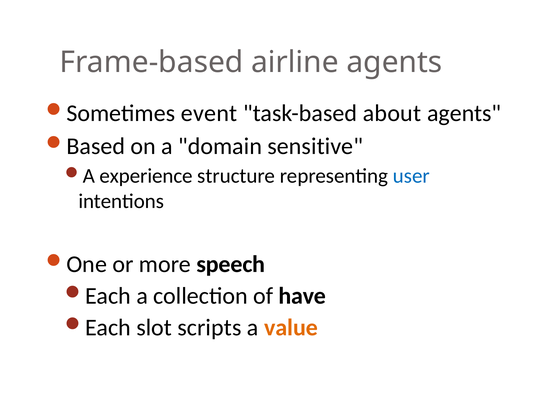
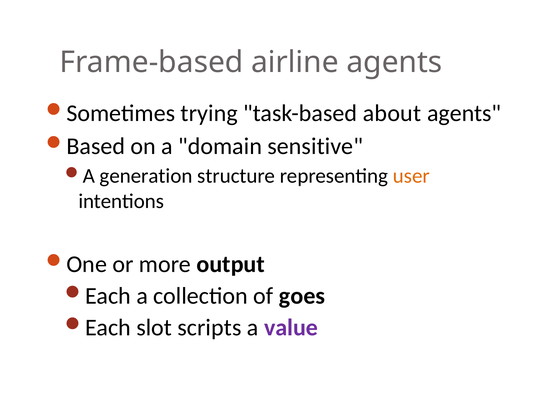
event: event -> trying (209, 113)
experience: experience -> generation (146, 176)
user colour: blue -> orange (411, 176)
speech: speech -> output (231, 265)
have: have -> goes (302, 297)
value colour: orange -> purple (291, 328)
